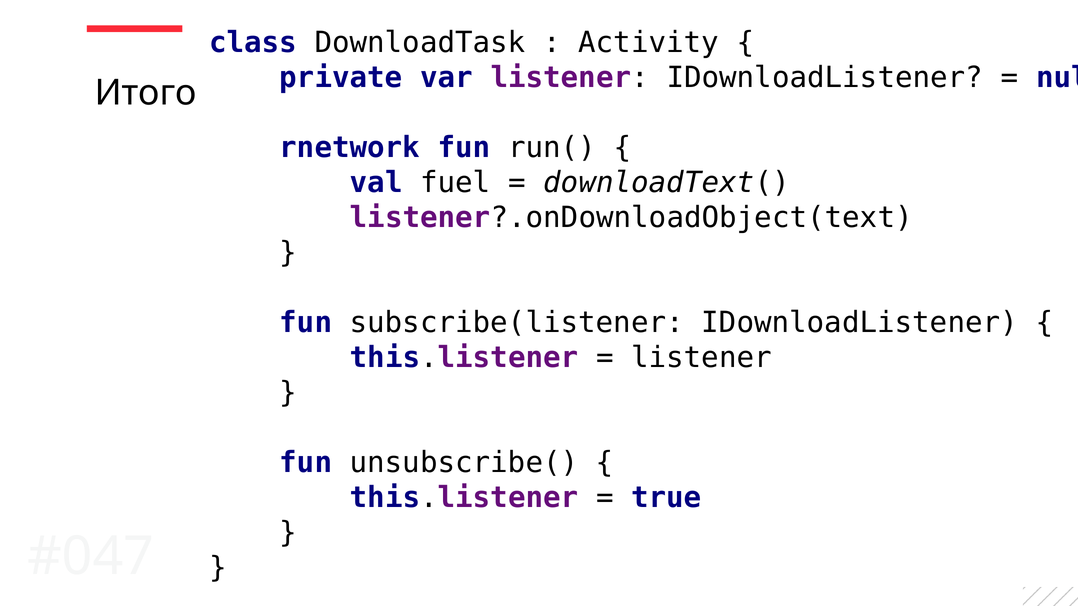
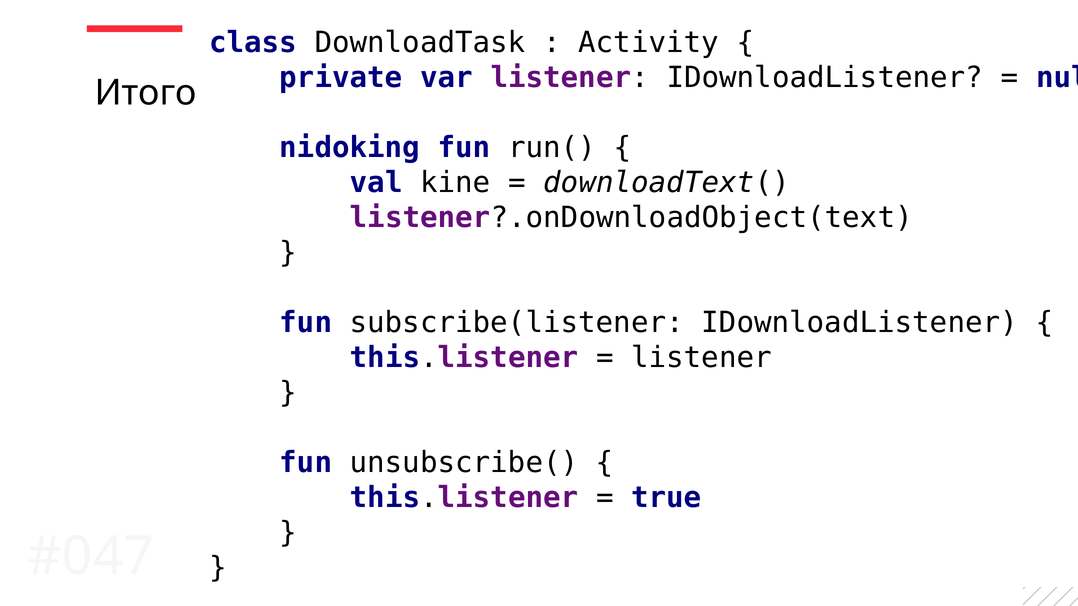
rnetwork: rnetwork -> nidoking (350, 148)
fuel: fuel -> kine (455, 183)
